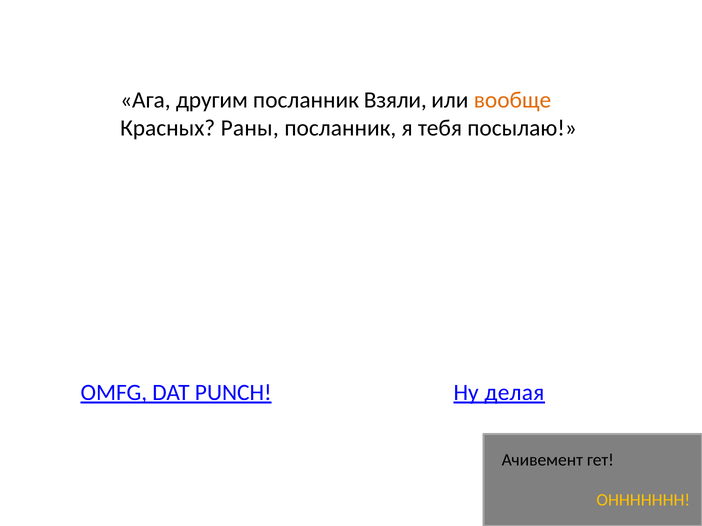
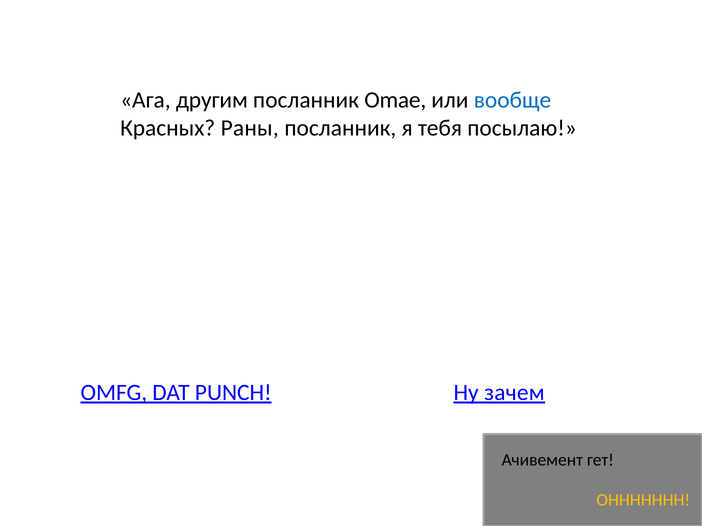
Взяли: Взяли -> Omae (395, 100)
вообще colour: orange -> blue (512, 100)
делая: делая -> зачем (514, 393)
